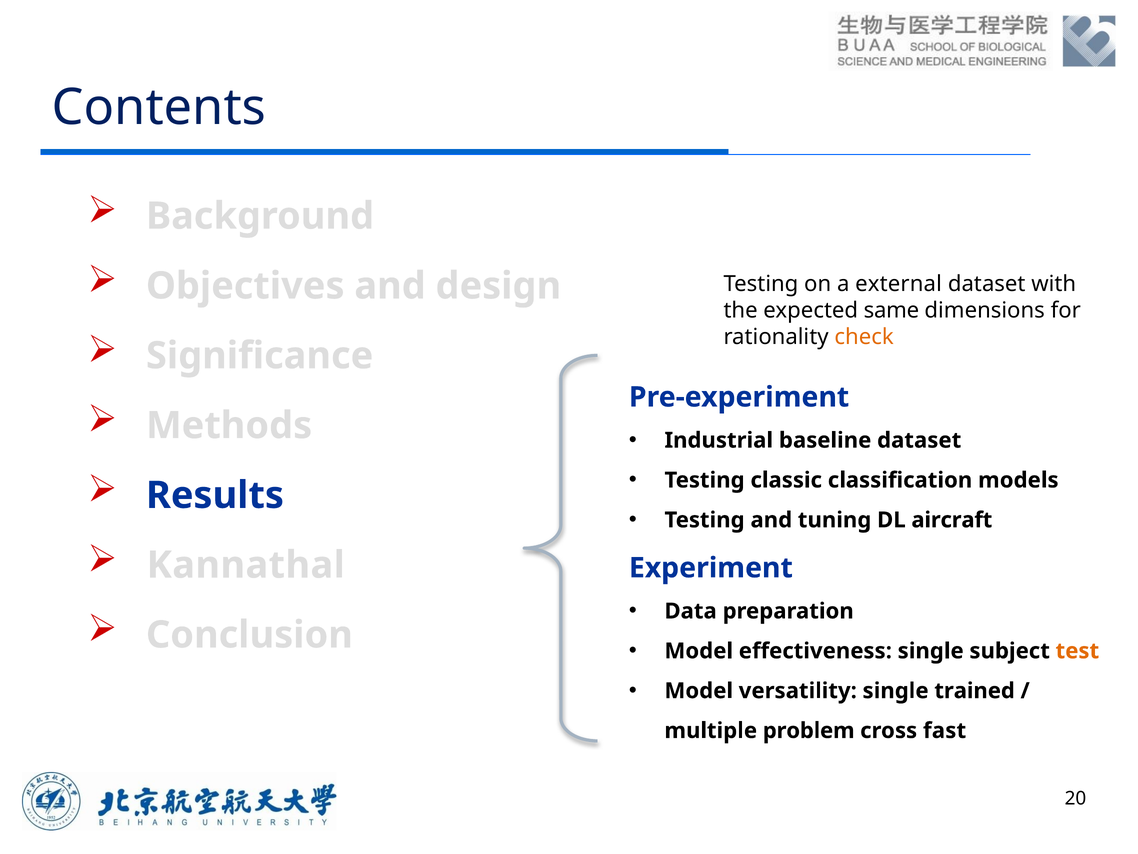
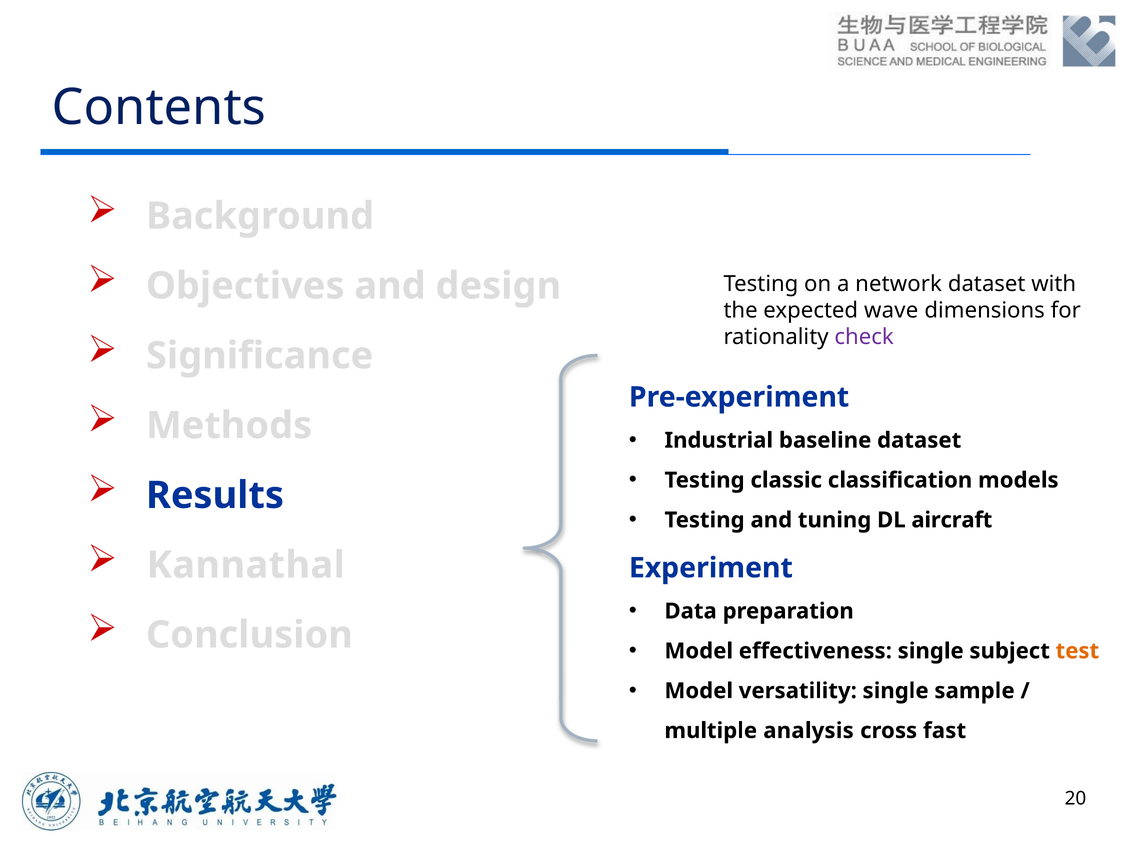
external: external -> network (899, 284)
same: same -> wave (891, 310)
check colour: orange -> purple (864, 337)
trained: trained -> sample (975, 690)
problem: problem -> analysis (808, 730)
